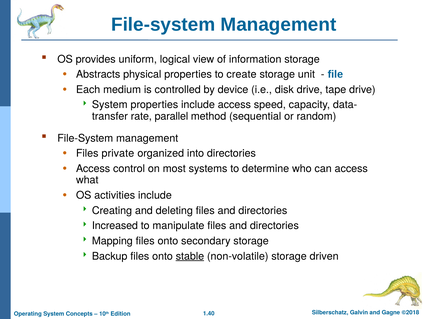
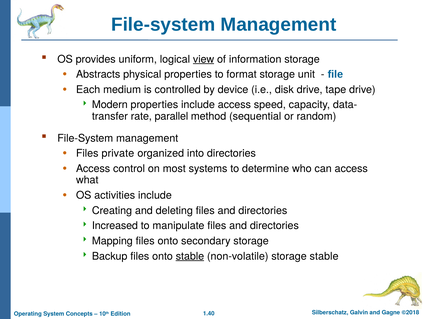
view underline: none -> present (204, 59)
create: create -> format (242, 75)
System: System -> Modern (110, 105)
storage driven: driven -> stable (324, 257)
